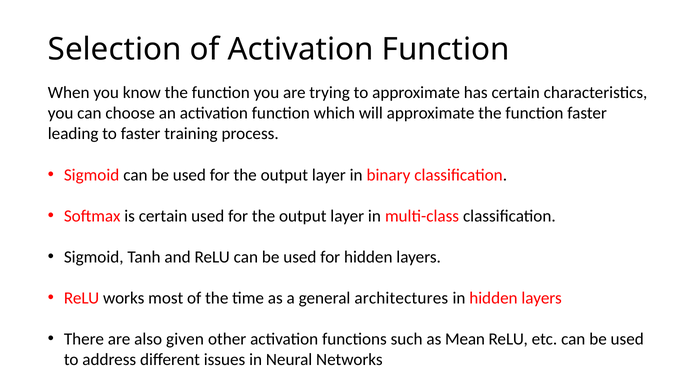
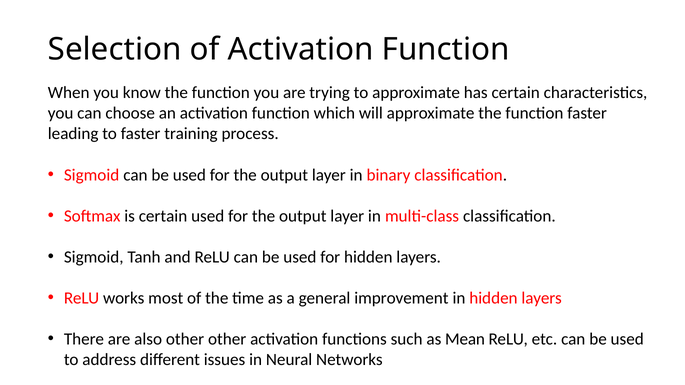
architectures: architectures -> improvement (401, 298)
also given: given -> other (185, 339)
